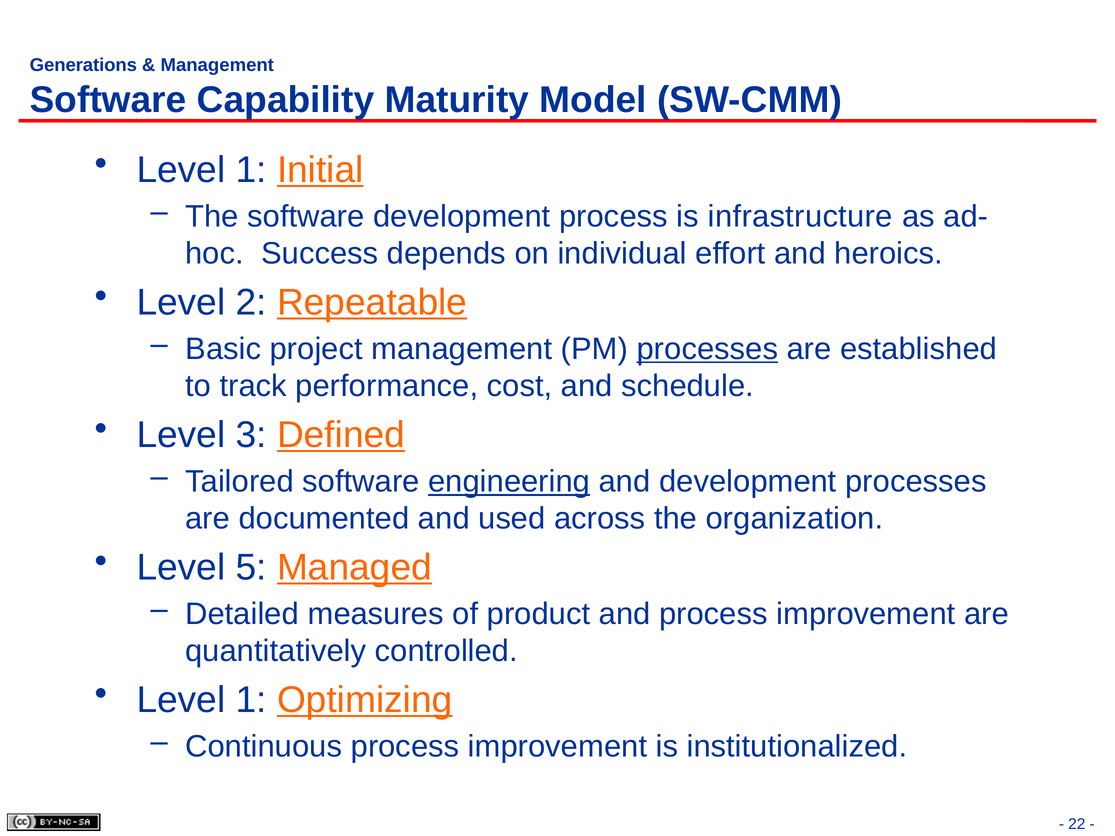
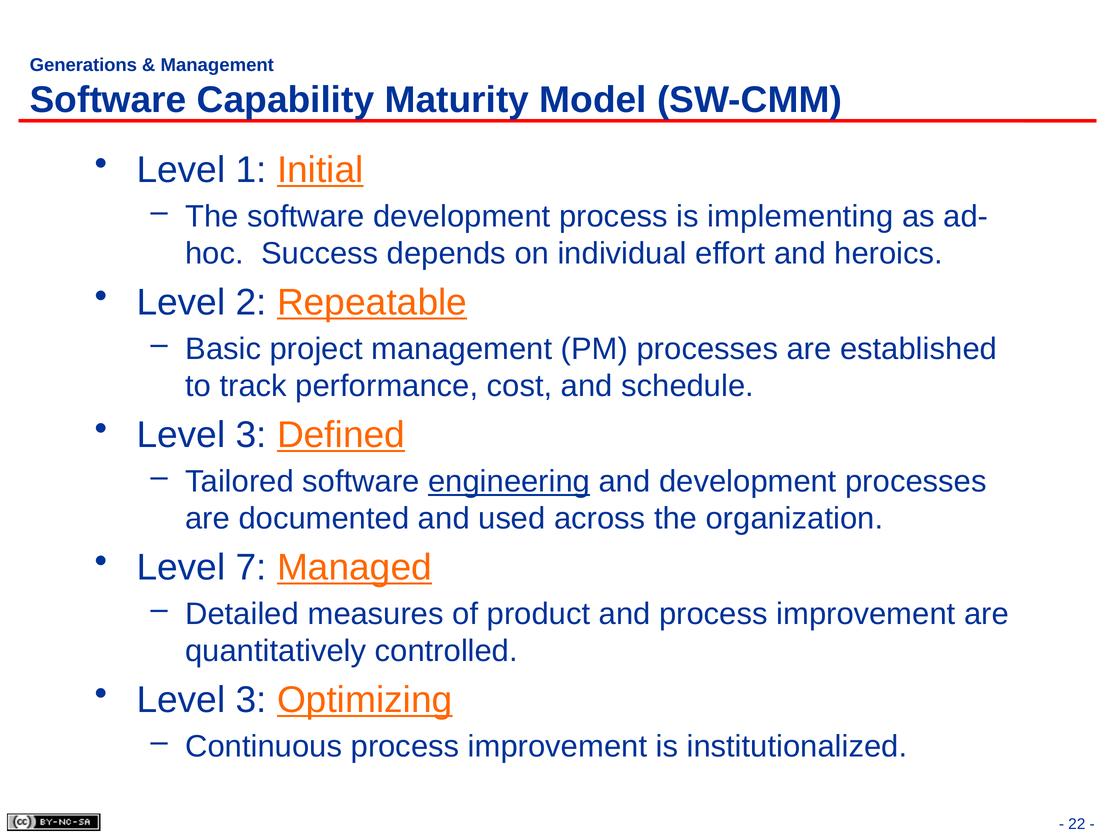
infrastructure: infrastructure -> implementing (800, 217)
processes underline: present -> none (707, 349)
5: 5 -> 7 (251, 568)
1: 1 -> 3 (251, 700)
